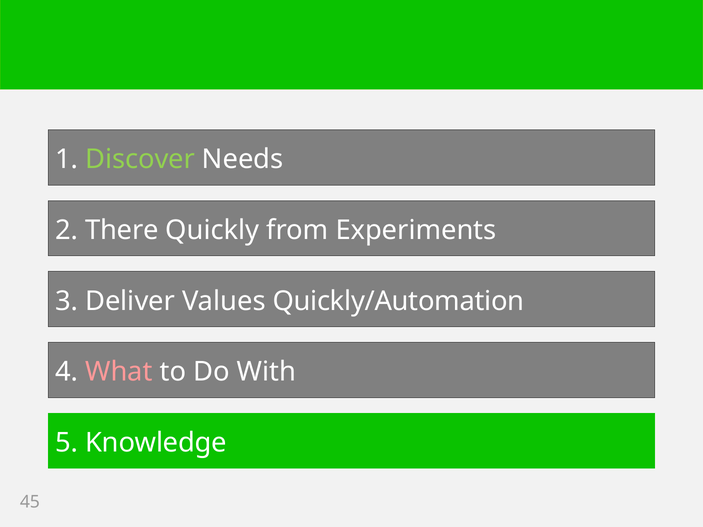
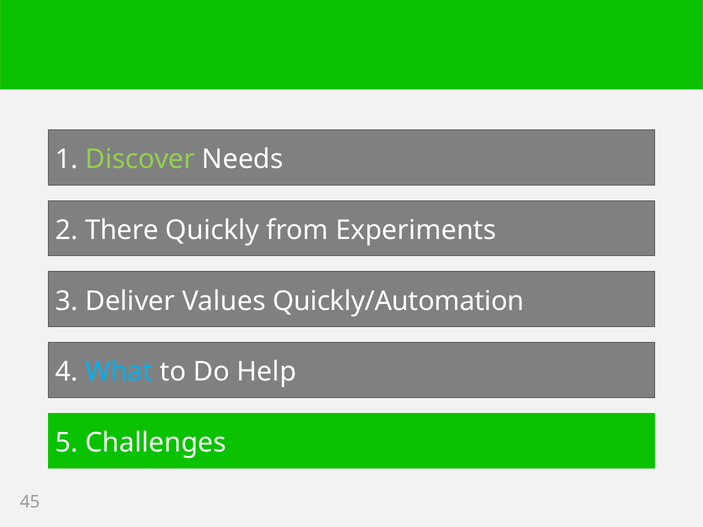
What colour: pink -> light blue (119, 372)
With: With -> Help (267, 372)
Knowledge: Knowledge -> Challenges (156, 443)
